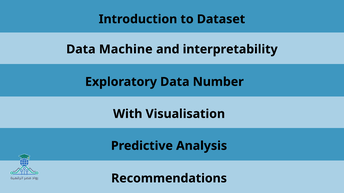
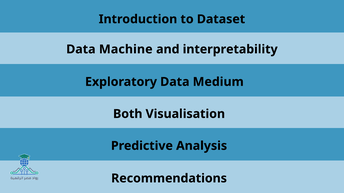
Number: Number -> Medium (218, 82)
With: With -> Both (128, 114)
